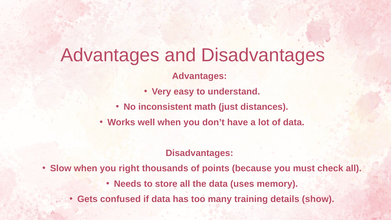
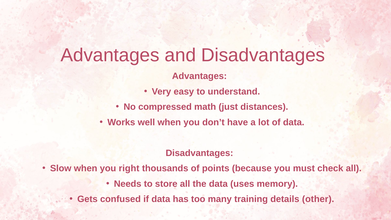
inconsistent: inconsistent -> compressed (165, 107)
show: show -> other (318, 199)
